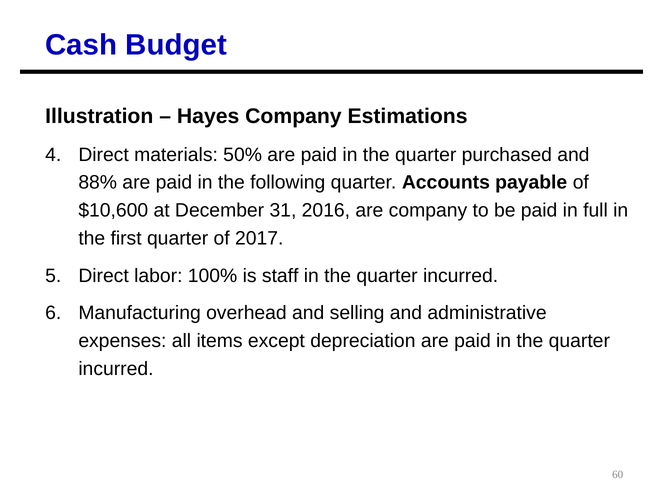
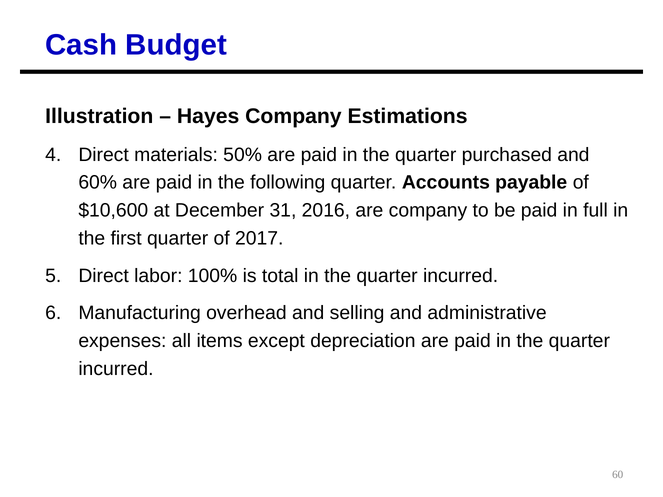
88%: 88% -> 60% (98, 183)
staff: staff -> total (280, 276)
